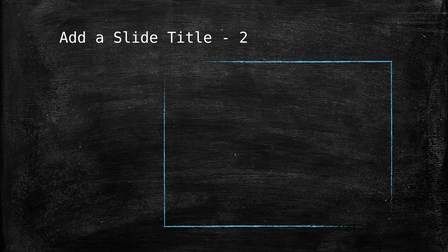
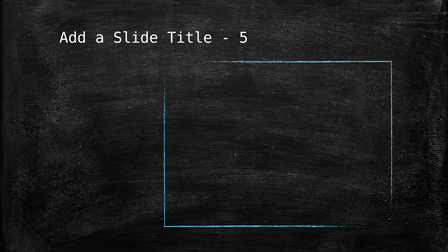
2: 2 -> 5 (244, 38)
